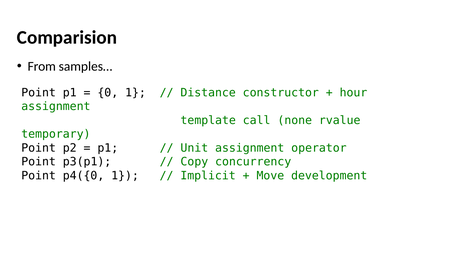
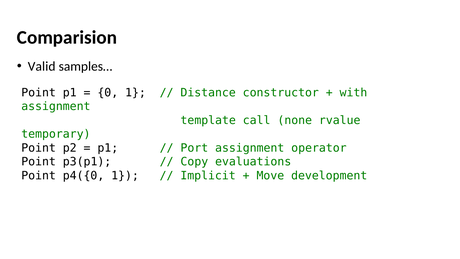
From: From -> Valid (42, 66)
hour: hour -> with (353, 93)
Unit: Unit -> Port (194, 148)
concurrency: concurrency -> evaluations (253, 162)
